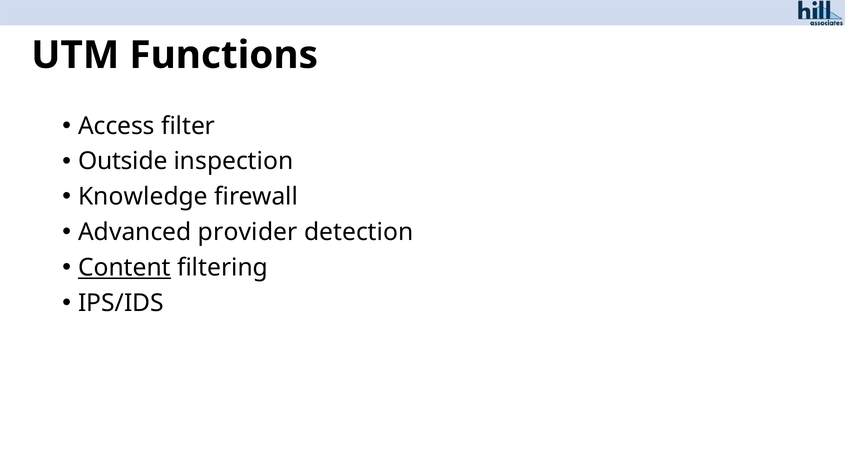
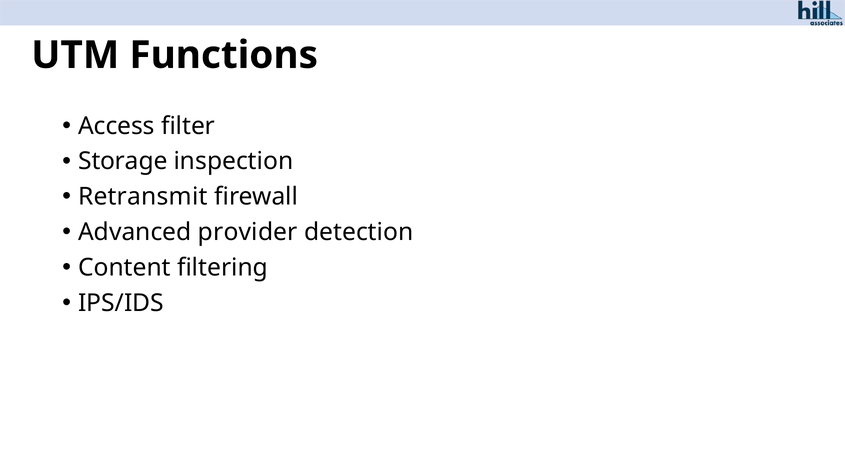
Outside: Outside -> Storage (123, 161)
Knowledge: Knowledge -> Retransmit (143, 197)
Content underline: present -> none (124, 268)
